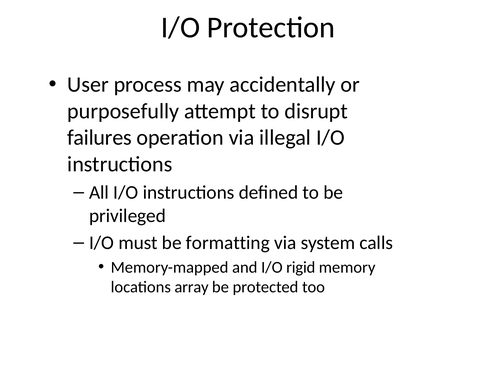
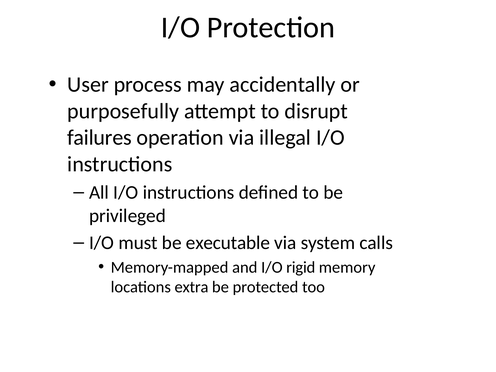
formatting: formatting -> executable (228, 243)
array: array -> extra (192, 287)
